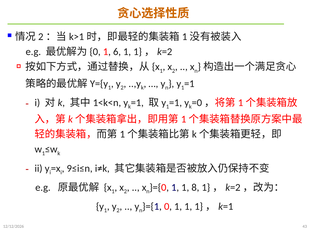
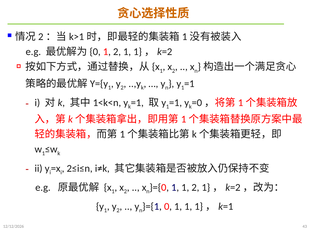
6: 6 -> 2 (117, 52)
9≤i≤n: 9≤i≤n -> 2≤i≤n (80, 169)
1 1 8: 8 -> 2 (195, 188)
